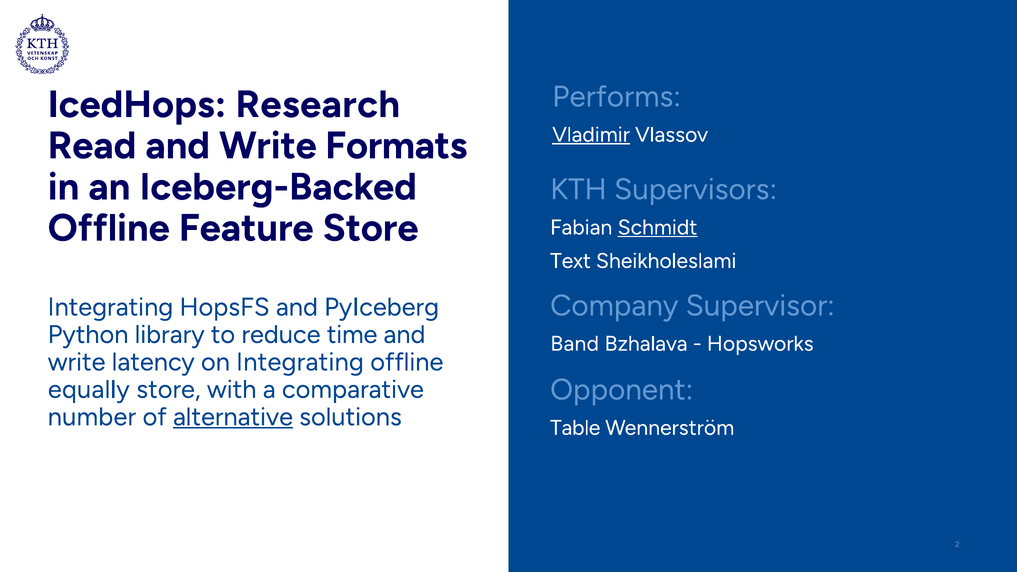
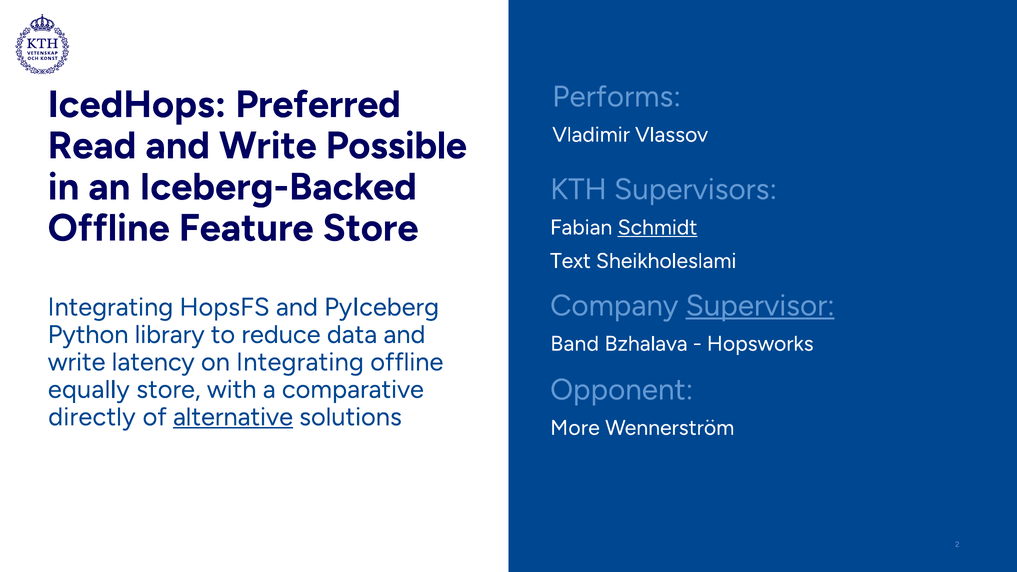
Research: Research -> Preferred (318, 105)
Vladimir underline: present -> none (591, 135)
Formats: Formats -> Possible (396, 146)
Supervisor underline: none -> present (760, 306)
time: time -> data (352, 335)
number: number -> directly (92, 417)
Table: Table -> More (575, 428)
